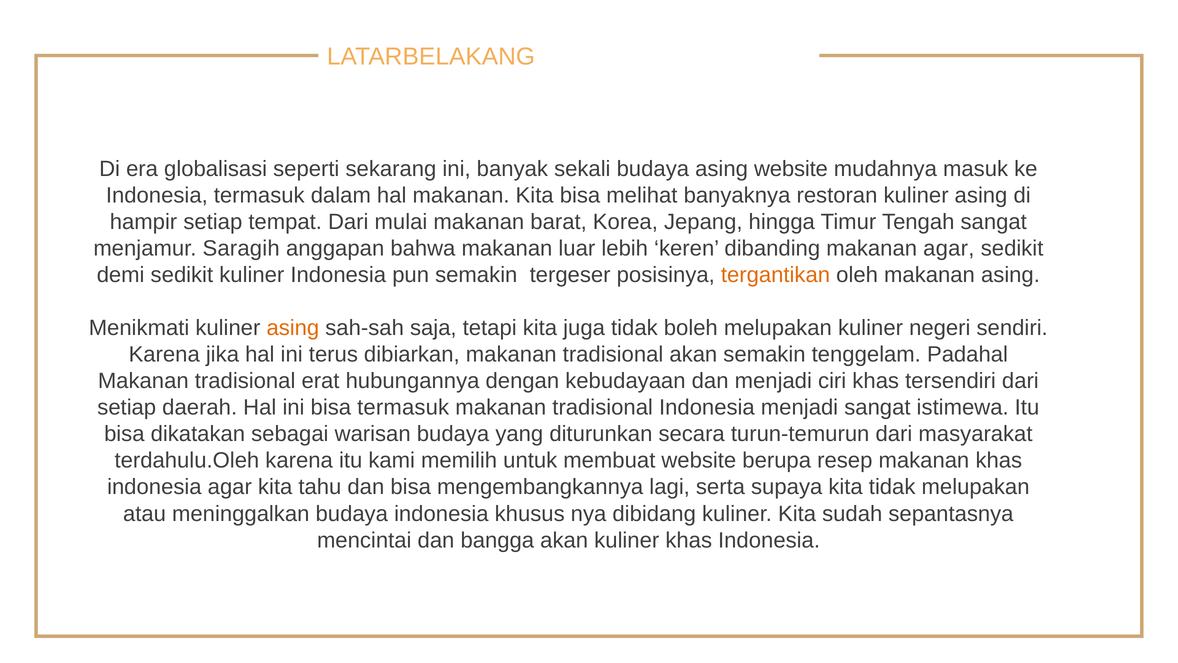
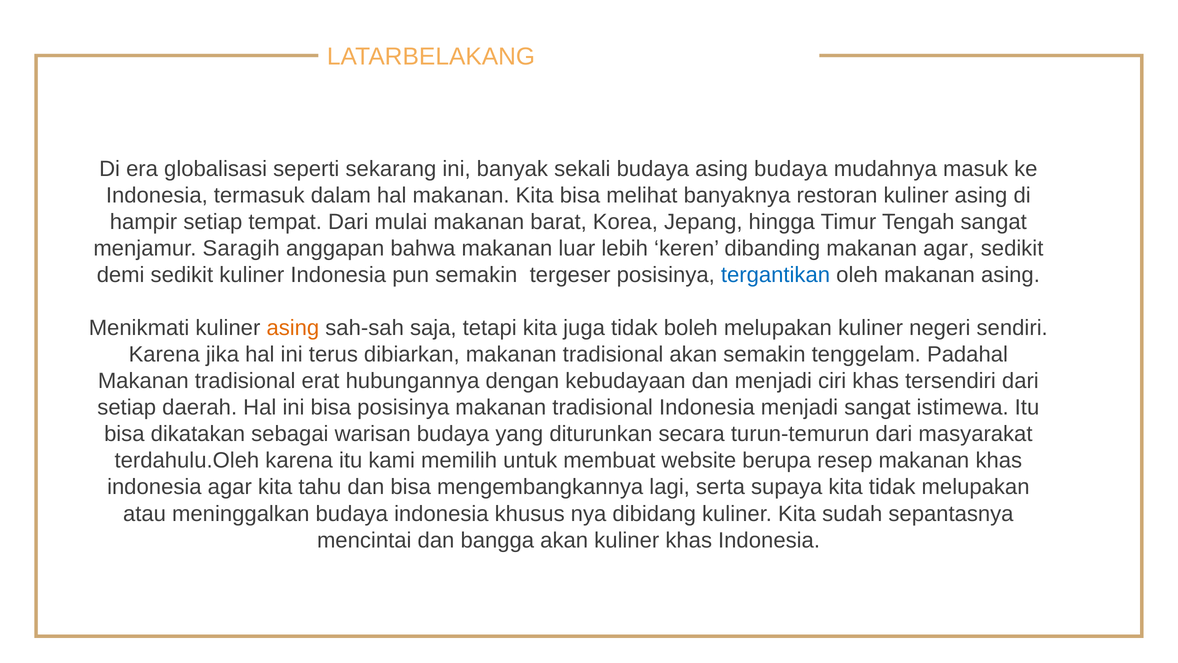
asing website: website -> budaya (791, 169)
tergantikan colour: orange -> blue (775, 275)
bisa termasuk: termasuk -> posisinya (403, 407)
